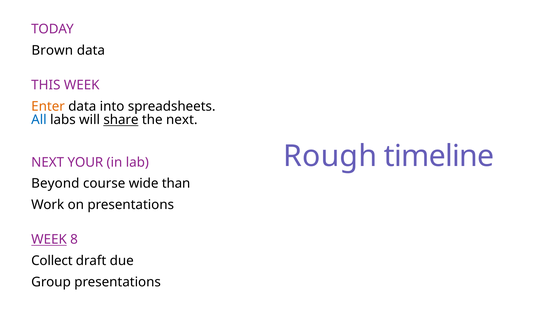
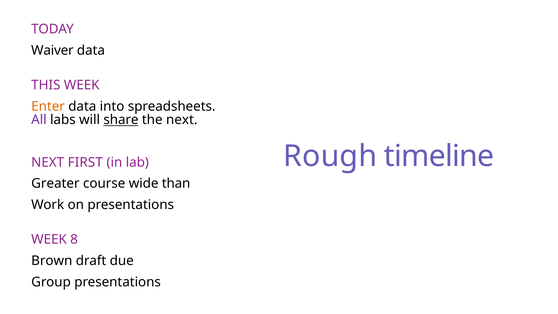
Brown: Brown -> Waiver (52, 50)
All colour: blue -> purple (39, 120)
YOUR: YOUR -> FIRST (85, 162)
Beyond: Beyond -> Greater (55, 183)
WEEK underline: present -> none (49, 239)
Collect: Collect -> Brown (52, 261)
